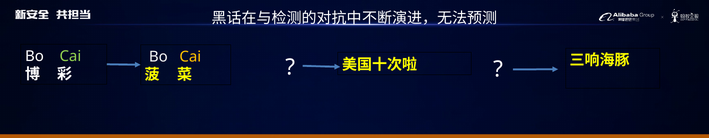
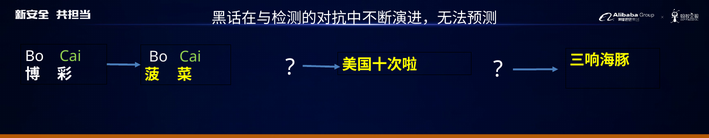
Cai colour: yellow -> light green (190, 57)
